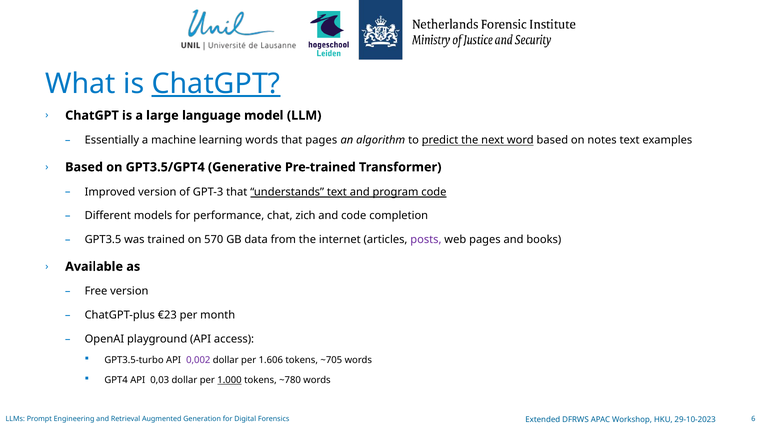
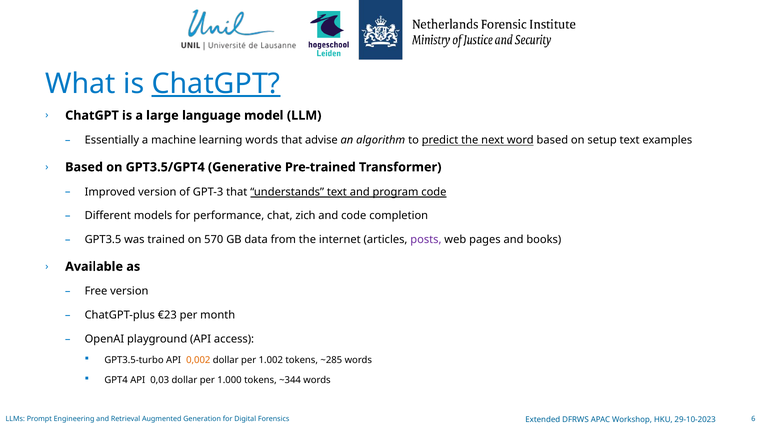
that pages: pages -> advise (321, 140)
notes: notes -> setup (602, 140)
0,002 colour: purple -> orange (198, 360)
1.606: 1.606 -> 1.002 (271, 360)
~705: ~705 -> ~285 (331, 360)
1.000 underline: present -> none (229, 380)
~780: ~780 -> ~344 (290, 380)
